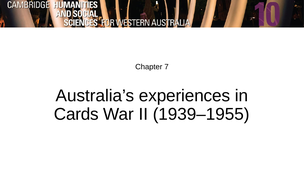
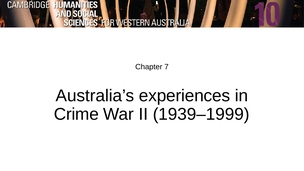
Cards: Cards -> Crime (76, 114)
1939–1955: 1939–1955 -> 1939–1999 (201, 114)
